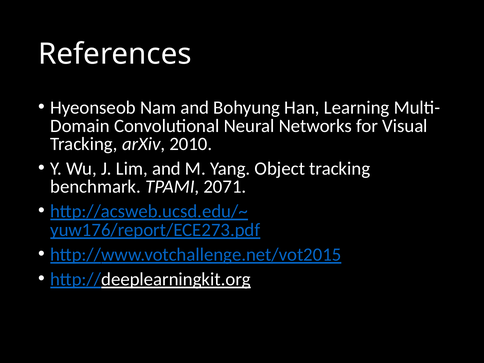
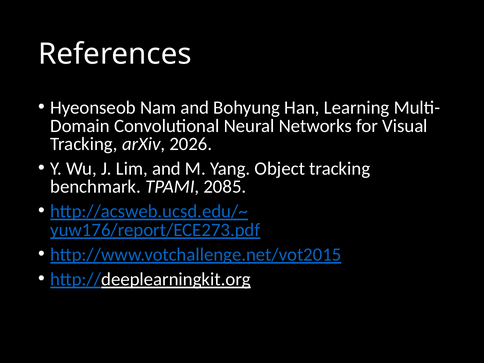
2010: 2010 -> 2026 (191, 144)
2071: 2071 -> 2085 (225, 187)
